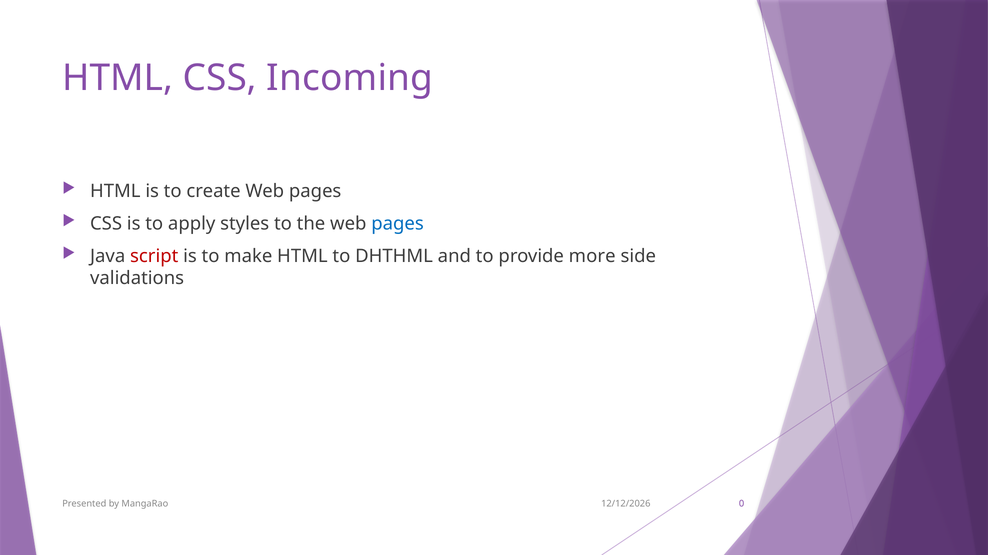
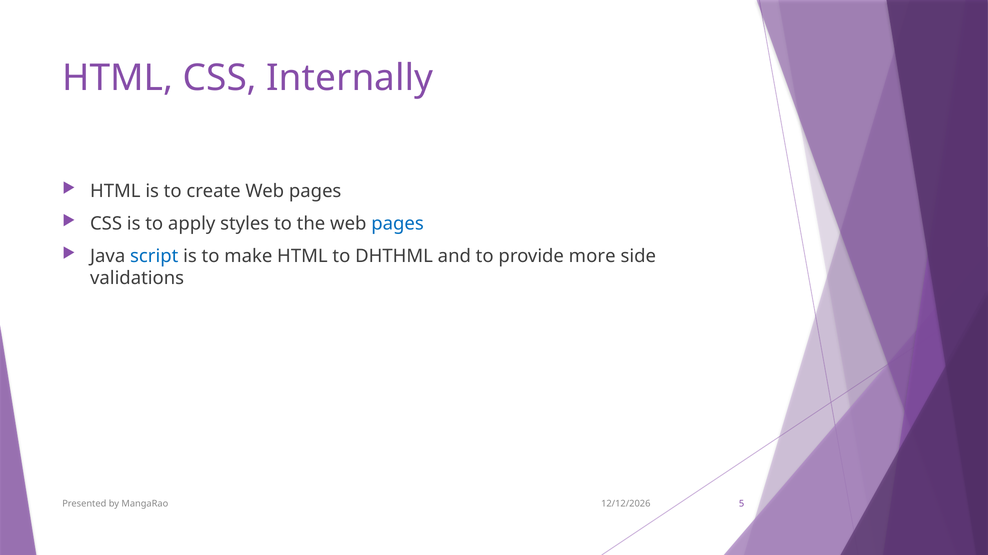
Incoming: Incoming -> Internally (350, 78)
script colour: red -> blue (154, 256)
0: 0 -> 5 (742, 504)
